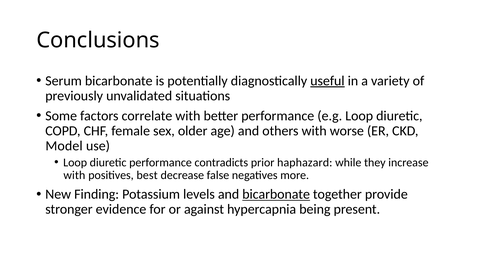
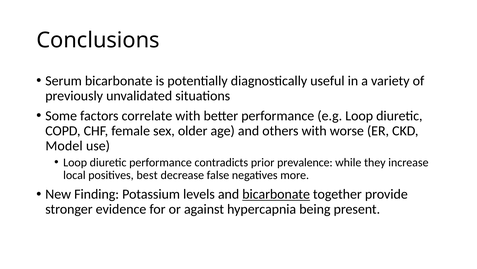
useful underline: present -> none (327, 81)
haphazard: haphazard -> prevalence (305, 162)
with: with -> local (74, 175)
